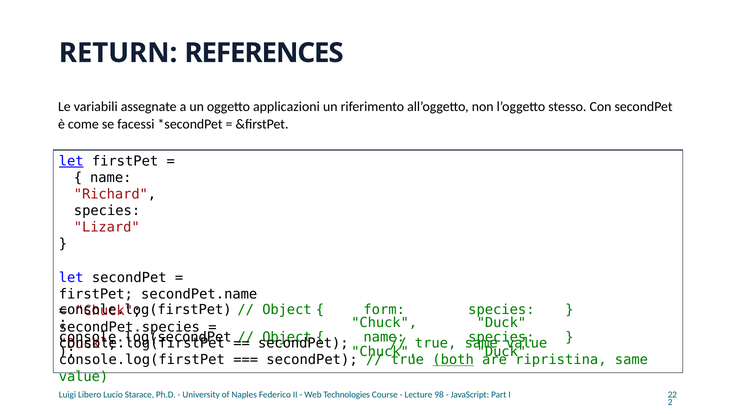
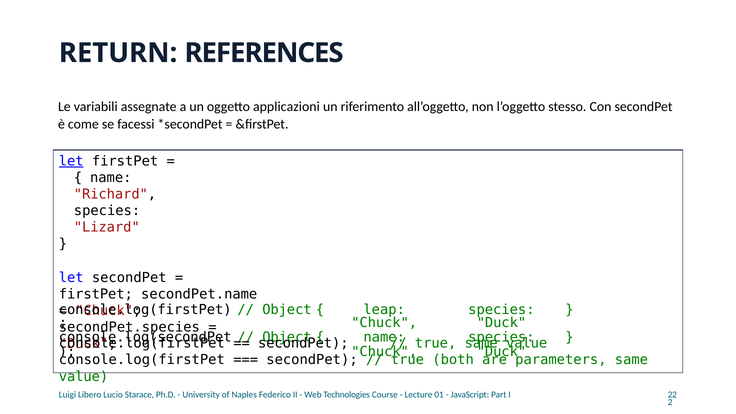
form: form -> leap (384, 310)
both underline: present -> none (453, 360)
ripristina: ripristina -> parameters (561, 360)
98: 98 -> 01 (439, 395)
